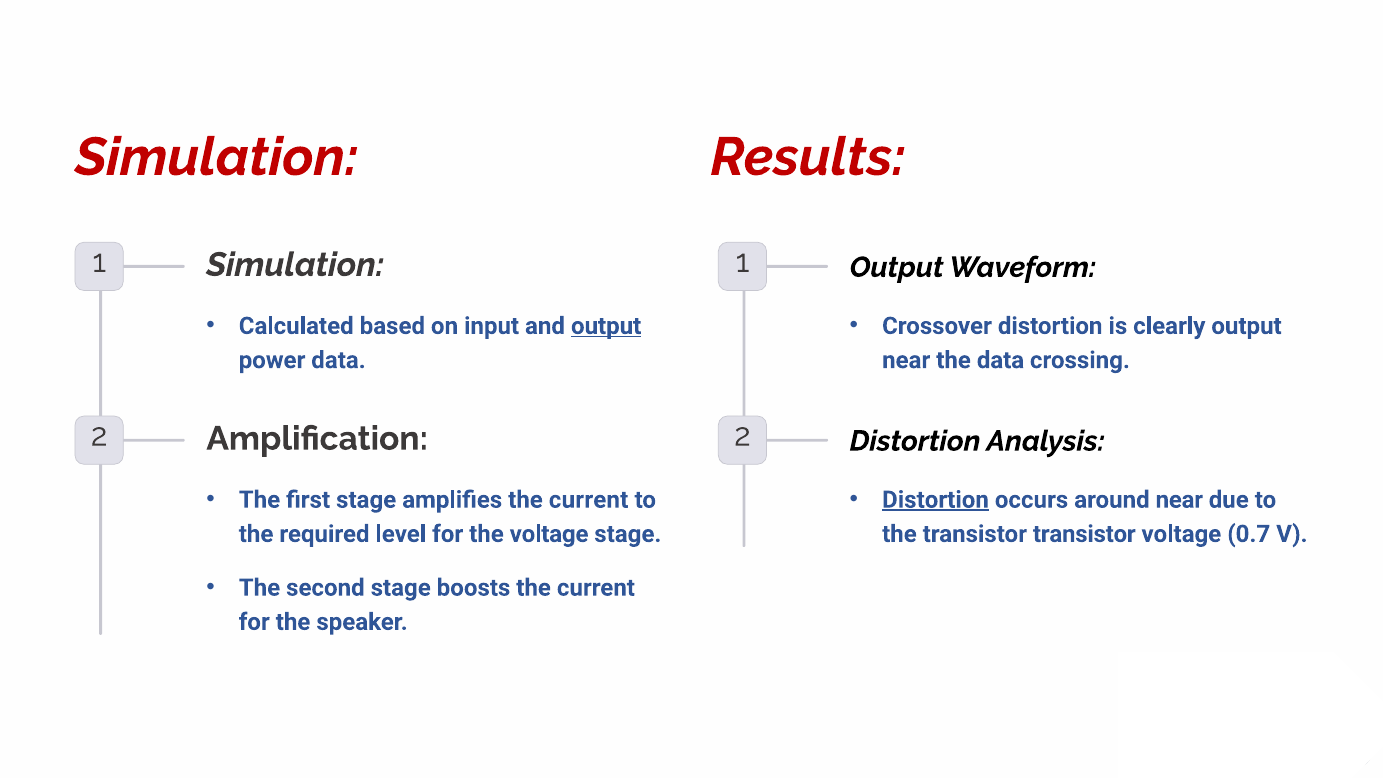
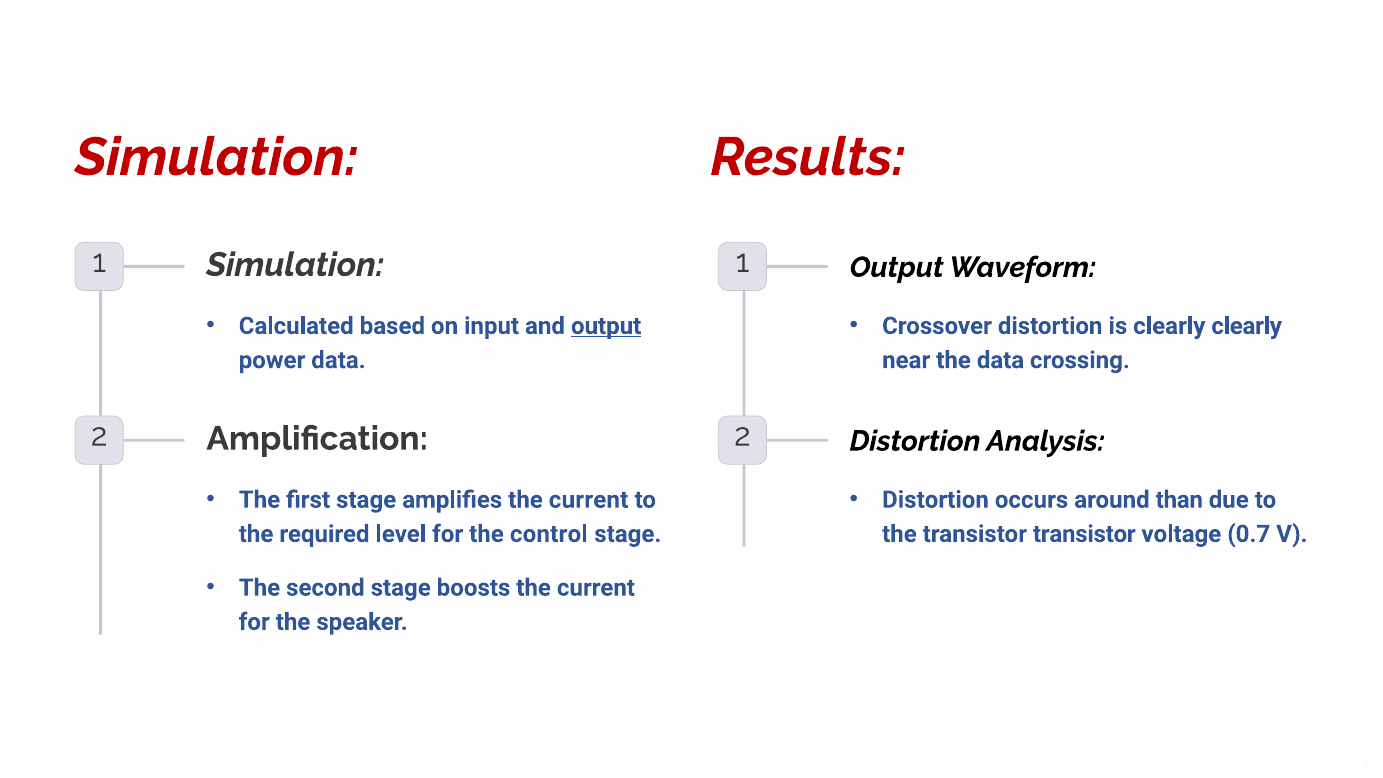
clearly output: output -> clearly (1247, 326)
Distortion underline: present -> none (935, 500)
around near: near -> than (1179, 500)
the voltage: voltage -> control (549, 534)
